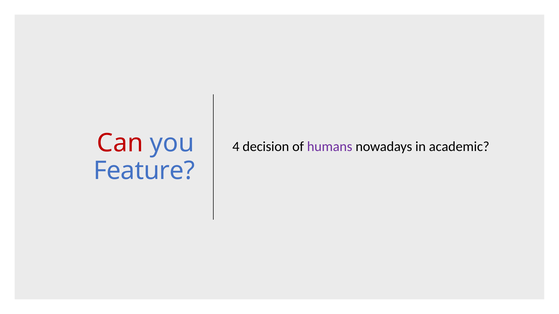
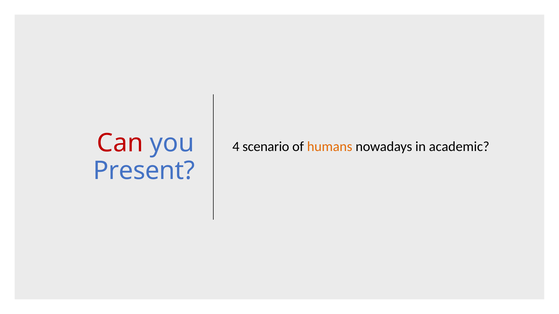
decision: decision -> scenario (266, 147)
humans colour: purple -> orange (330, 147)
Feature: Feature -> Present (144, 171)
